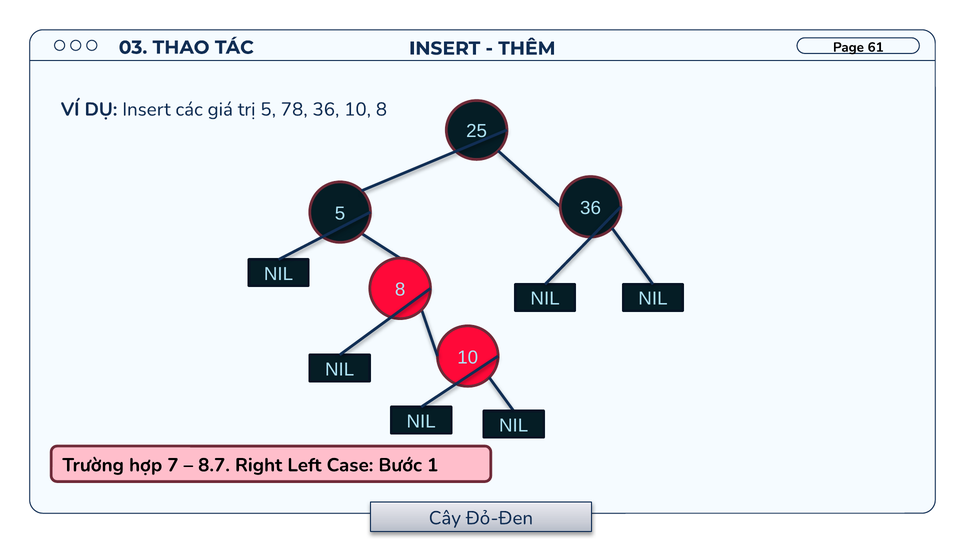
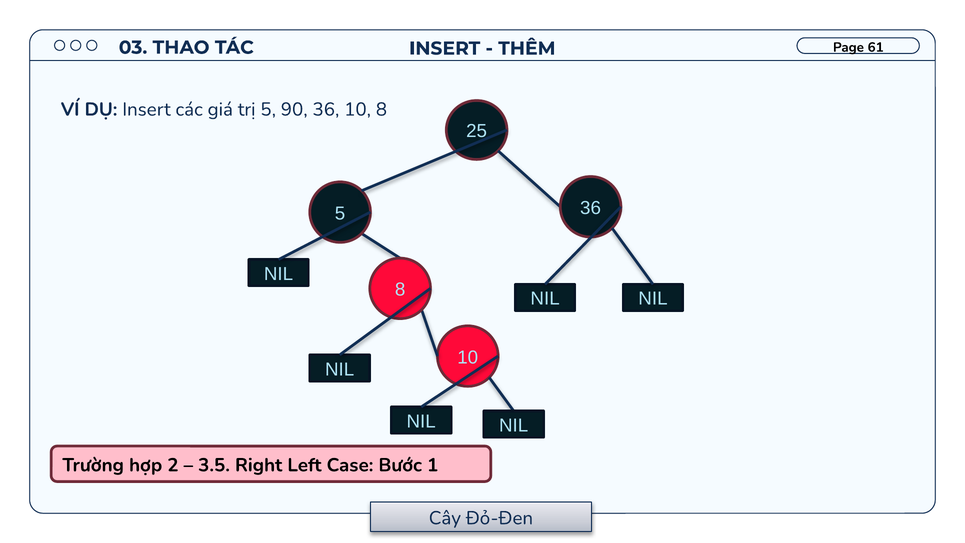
78: 78 -> 90 (294, 109)
7: 7 -> 2 (173, 465)
8.7: 8.7 -> 3.5 (214, 465)
